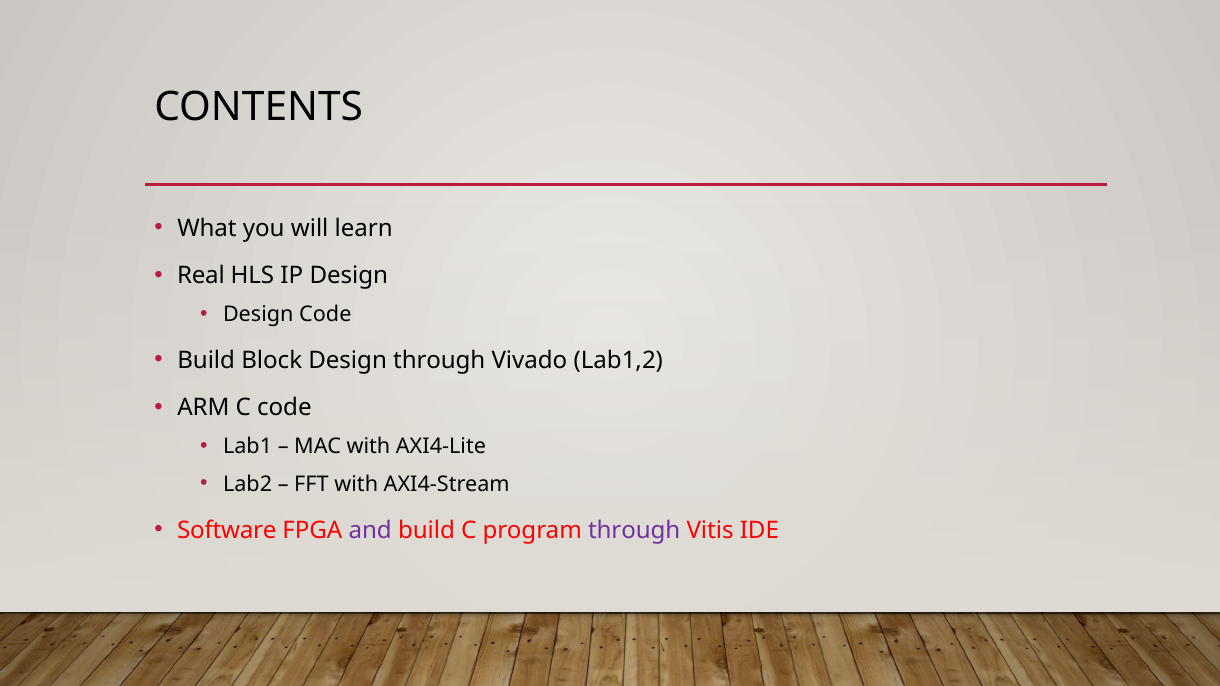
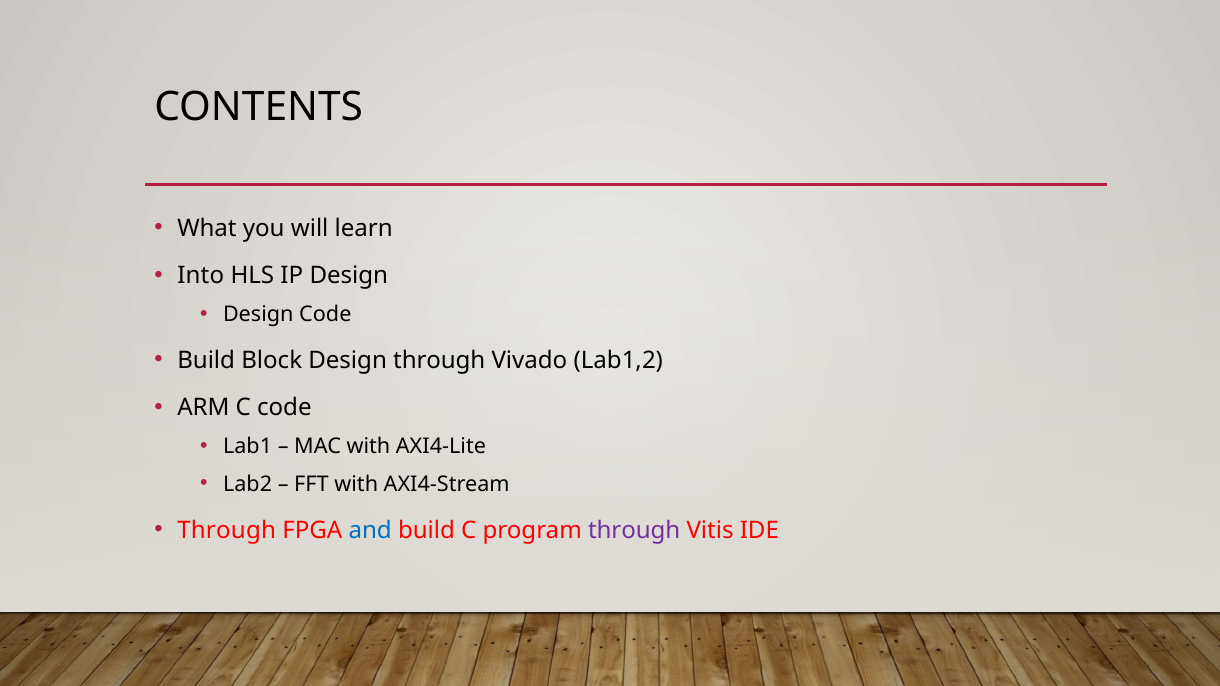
Real: Real -> Into (201, 276)
Software: Software -> Through (227, 530)
and colour: purple -> blue (370, 530)
